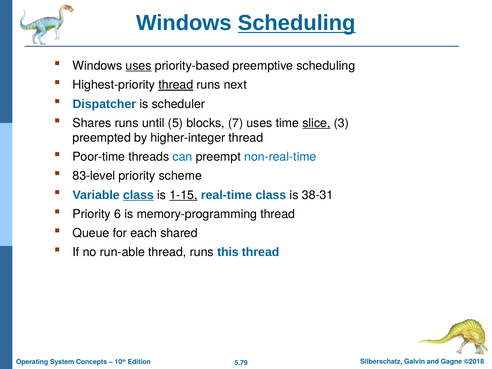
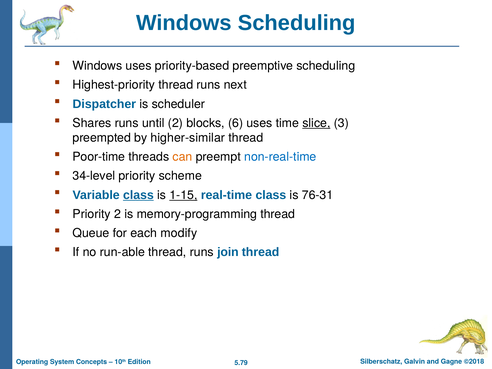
Scheduling underline: present -> none (297, 23)
uses underline: present -> none (139, 66)
thread underline: present -> none (176, 85)
until 5: 5 -> 2 (176, 123)
7: 7 -> 6 (236, 123)
higher-integer: higher-integer -> higher-similar (188, 138)
can colour: blue -> orange (183, 157)
83-level: 83-level -> 34-level (94, 176)
38-31: 38-31 -> 76-31 (318, 195)
Priority 6: 6 -> 2 (118, 214)
shared: shared -> modify (179, 233)
this: this -> join (228, 252)
